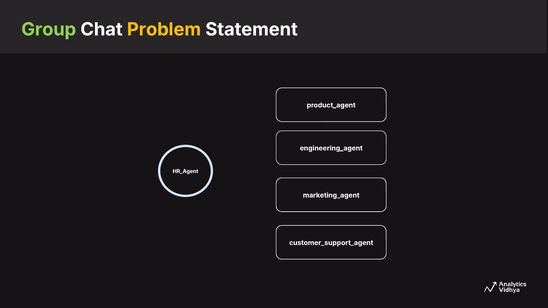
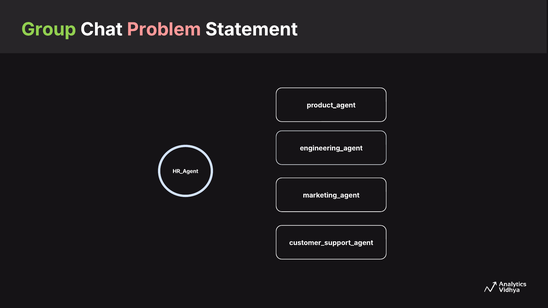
Problem colour: yellow -> pink (164, 29)
